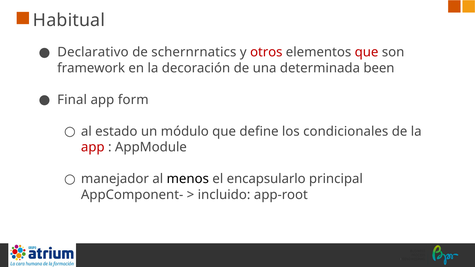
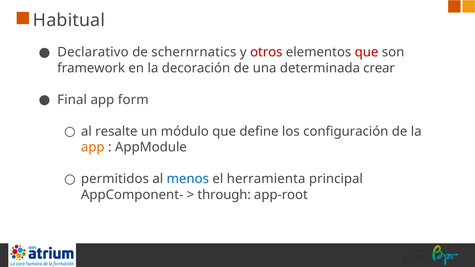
been: been -> crear (379, 68)
estado: estado -> resalte (116, 132)
condicionales: condicionales -> configuración (346, 132)
app colour: red -> orange (93, 147)
manejador: manejador -> permitidos (115, 179)
menos colour: black -> blue (188, 179)
encapsularlo: encapsularlo -> herramienta (266, 179)
incluido: incluido -> through (224, 195)
